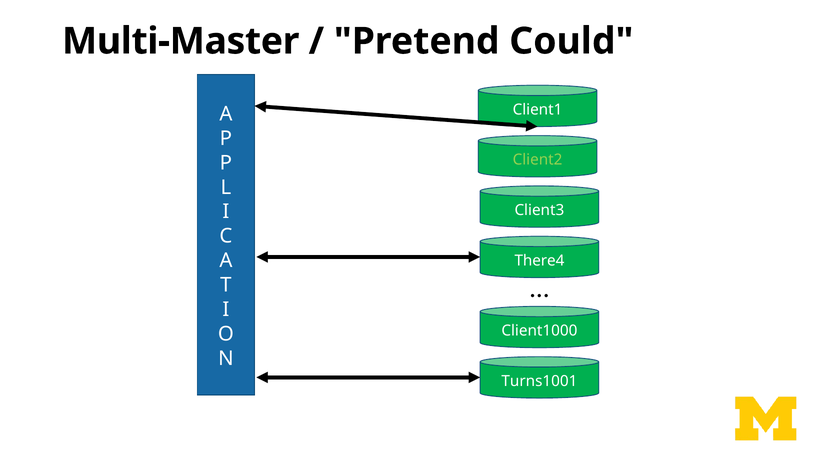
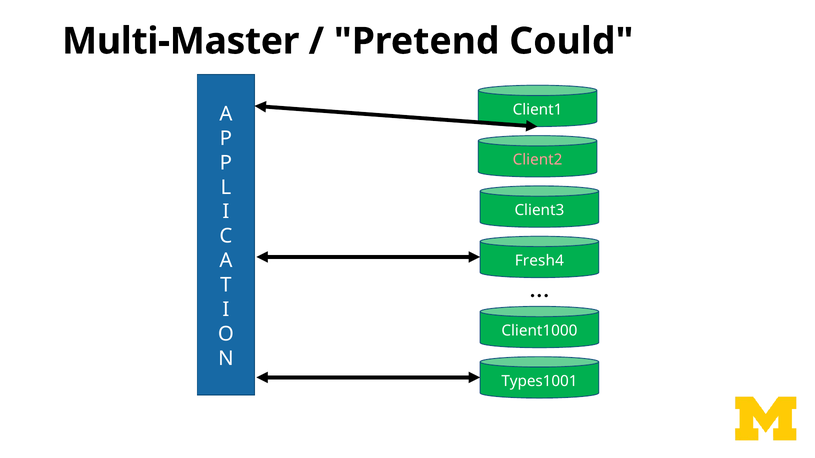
Client2 colour: light green -> pink (538, 160)
There4: There4 -> Fresh4 (539, 261)
Turns1001: Turns1001 -> Types1001 (539, 381)
